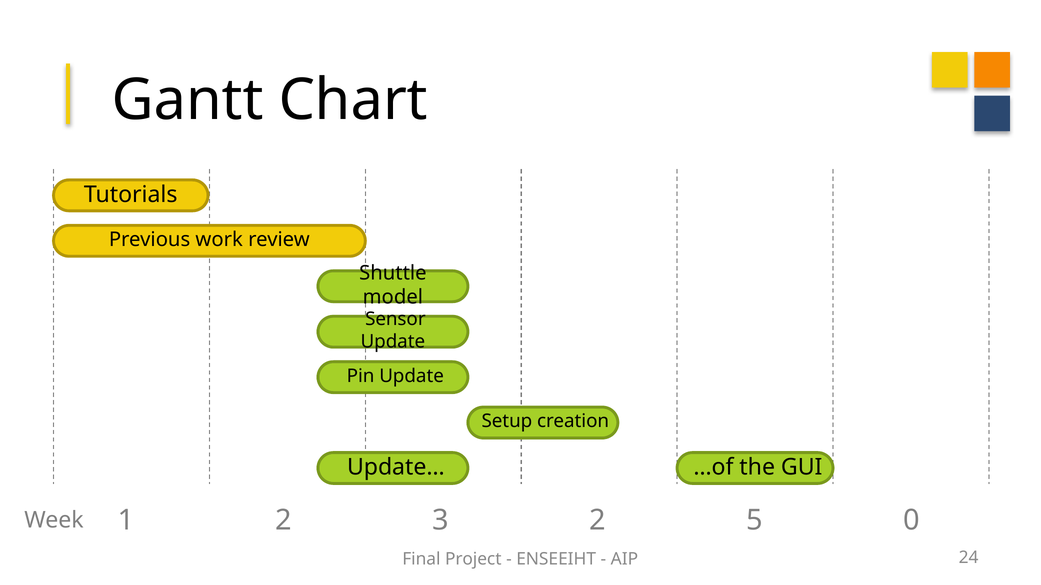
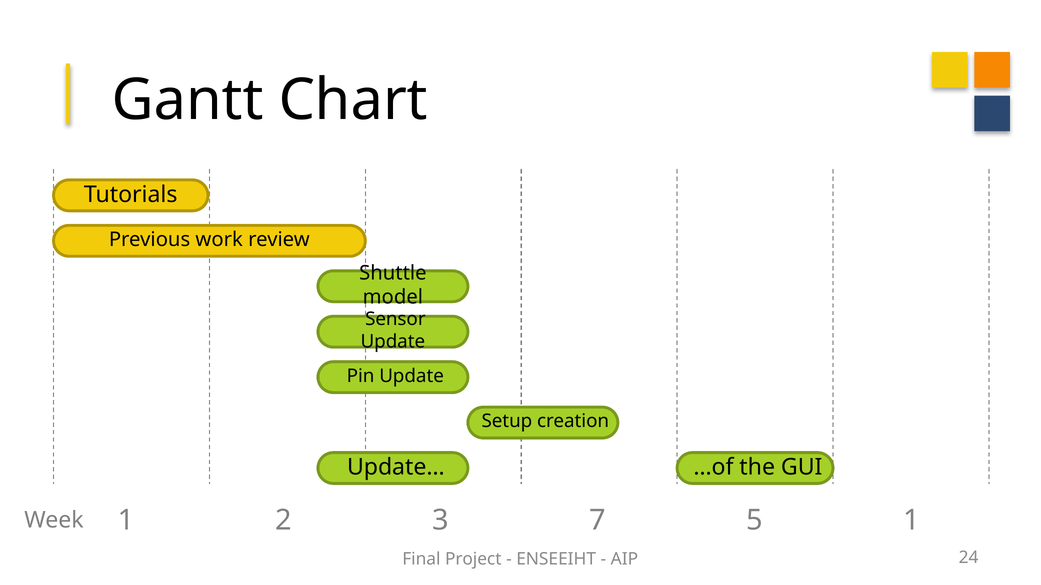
3 2: 2 -> 7 (597, 521)
5 0: 0 -> 1 (912, 521)
